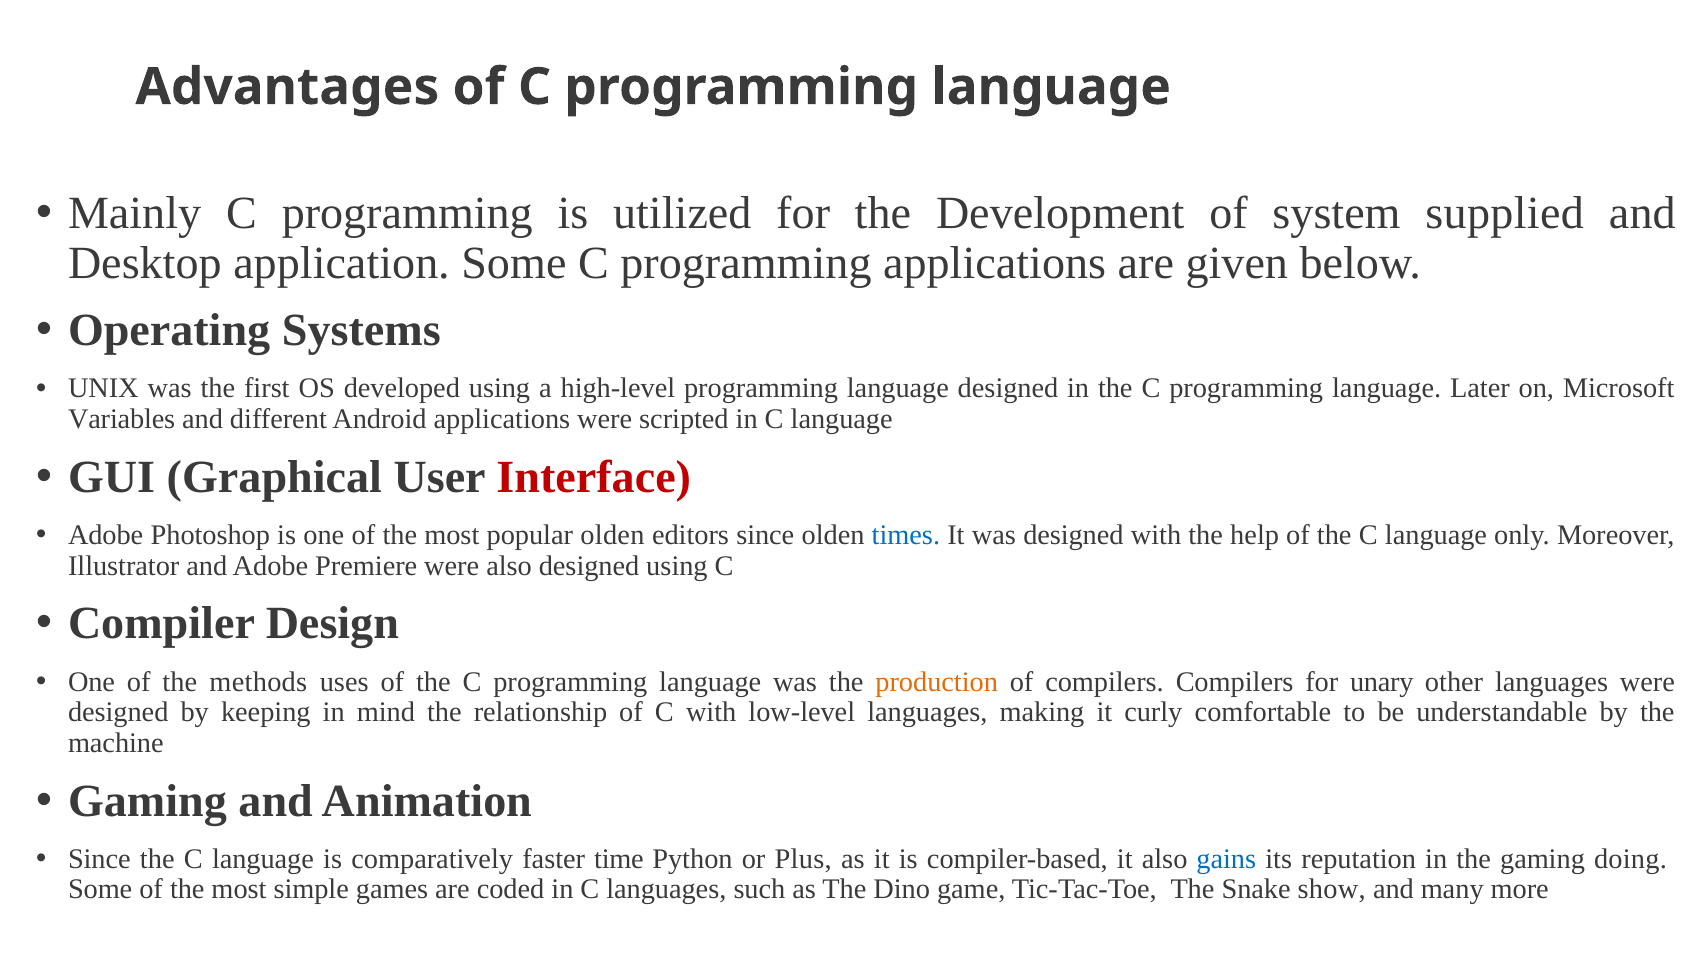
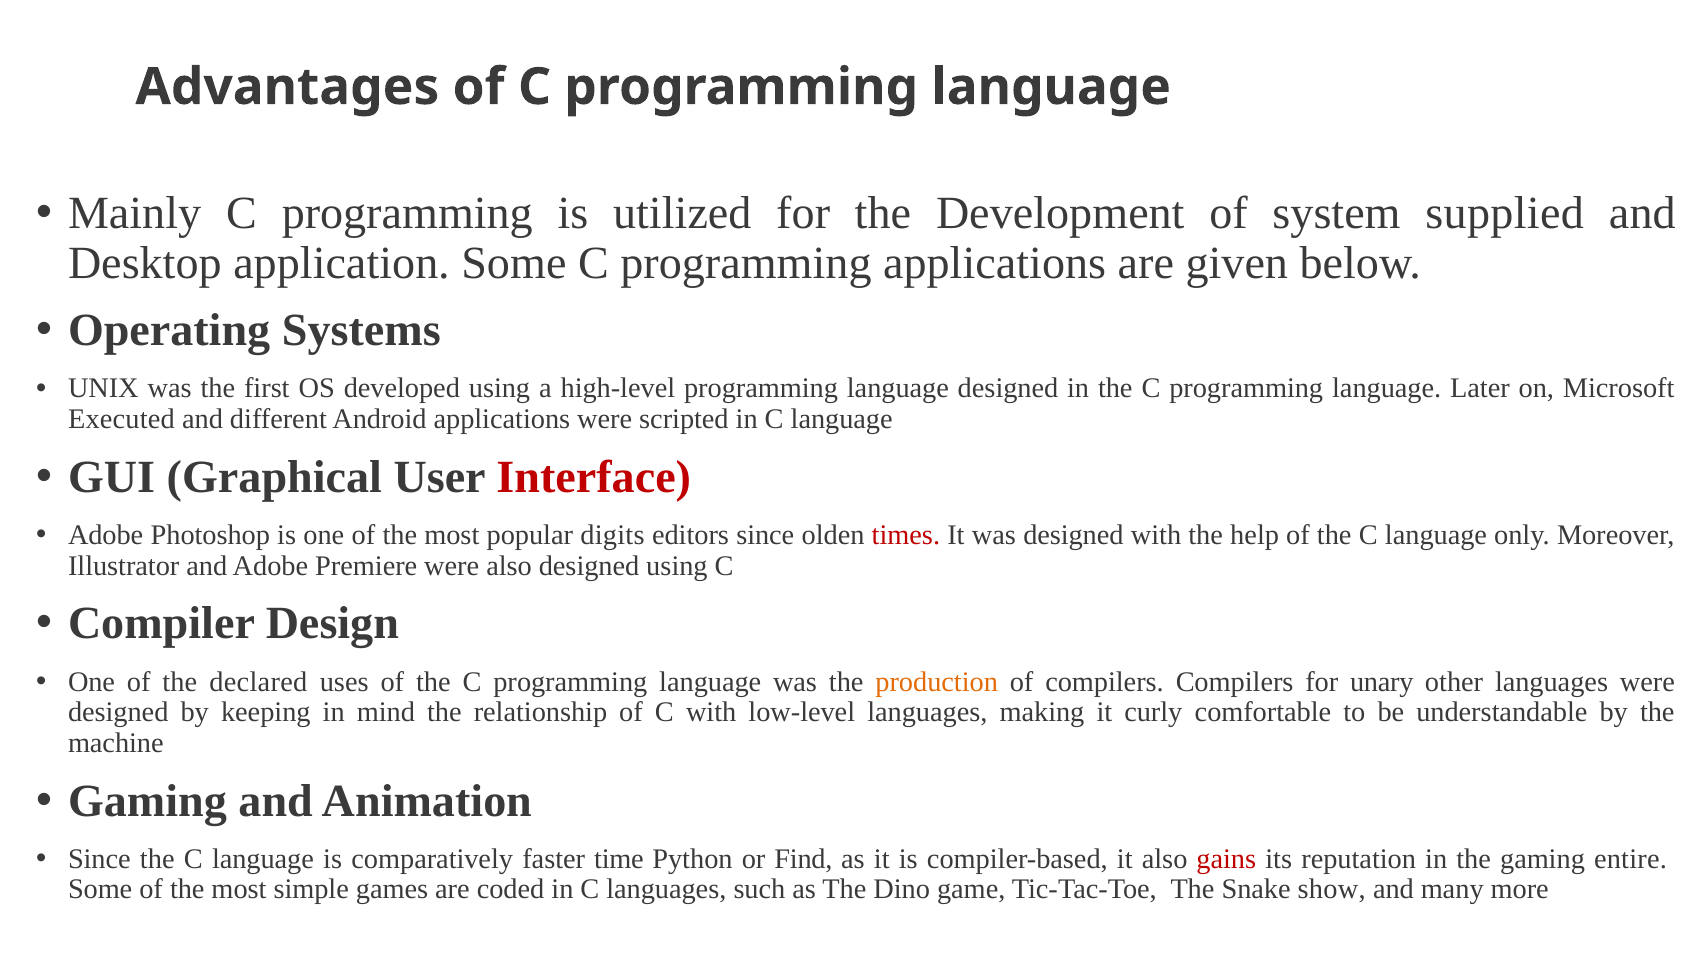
Variables: Variables -> Executed (121, 419)
popular olden: olden -> digits (612, 535)
times colour: blue -> red (906, 535)
methods: methods -> declared (258, 682)
Plus: Plus -> Find (803, 859)
gains colour: blue -> red (1226, 859)
doing: doing -> entire (1630, 859)
